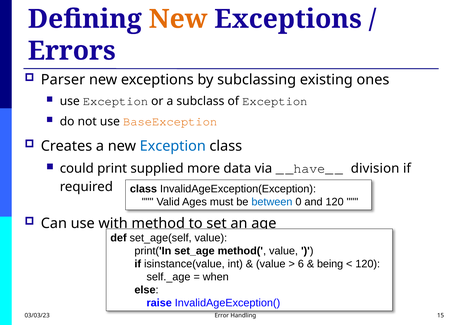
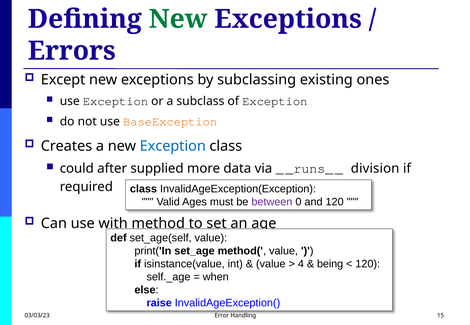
New colour: orange -> green (178, 19)
Parser: Parser -> Except (63, 80)
print: print -> after (112, 169)
_have_: _have_ -> _runs_ (309, 169)
between colour: blue -> purple (272, 202)
6: 6 -> 4 (301, 264)
